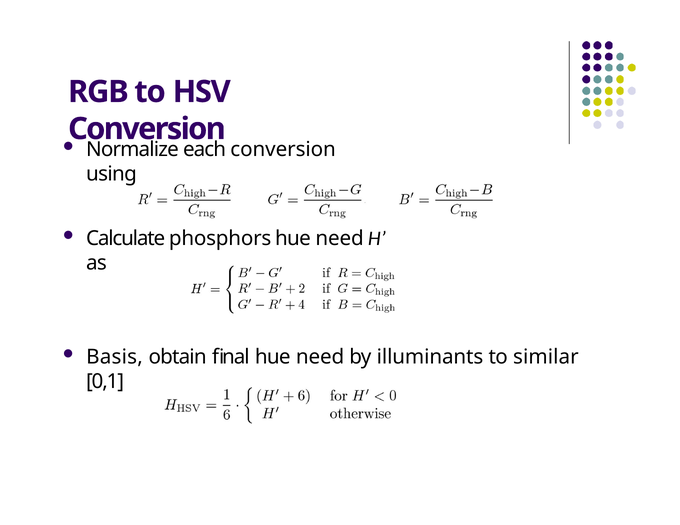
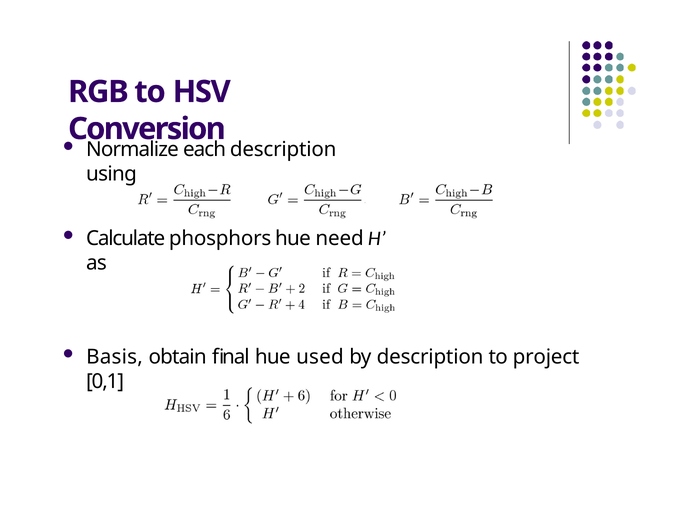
conversion: conversion -> description (283, 149)
final hue need: need -> used (320, 357)
by illuminants: illuminants -> description (430, 357)
similar: similar -> project (546, 357)
